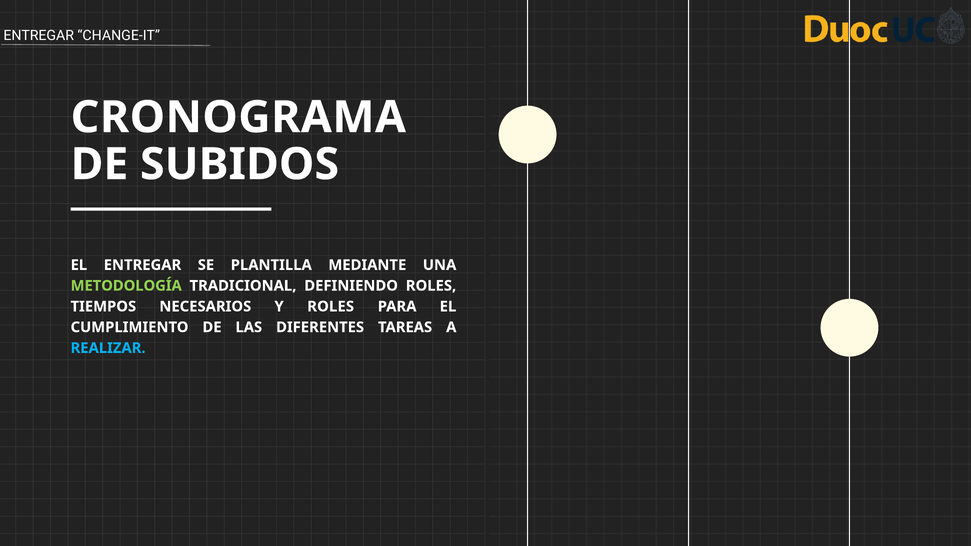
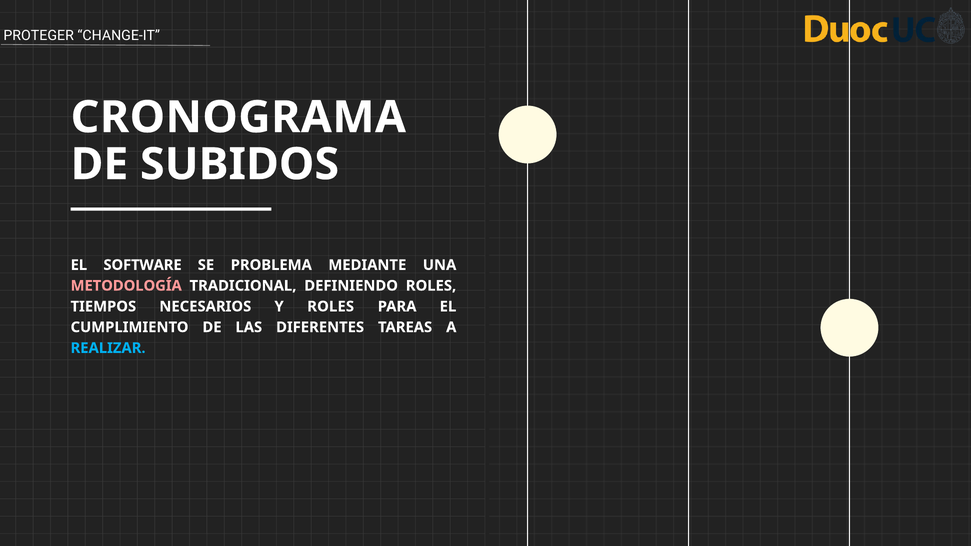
ENTREGAR: ENTREGAR -> PROTEGER (39, 36)
EL ENTREGAR: ENTREGAR -> SOFTWARE (143, 265)
PLANTILLA: PLANTILLA -> PROBLEMA (271, 265)
METODOLOGÍA colour: light green -> pink (126, 286)
